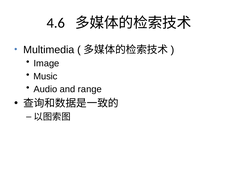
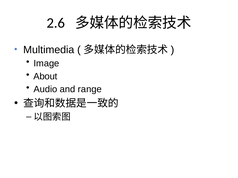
4.6: 4.6 -> 2.6 (56, 23)
Music: Music -> About (45, 77)
